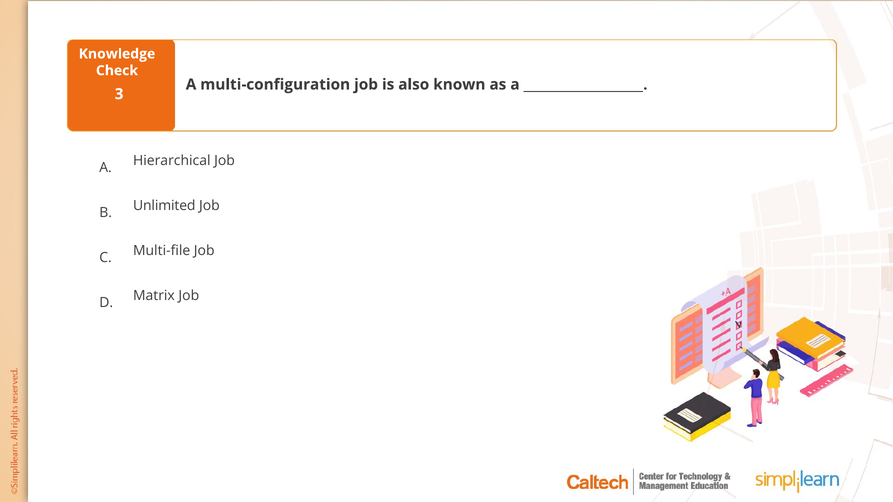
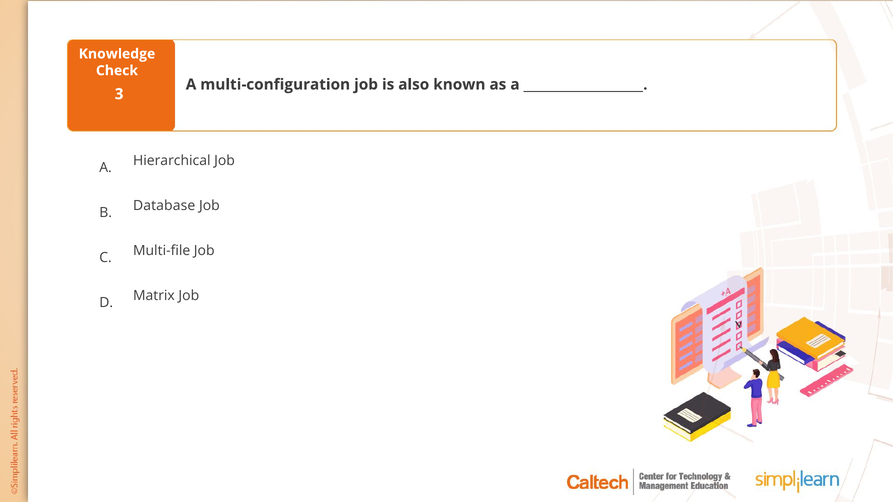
Unlimited: Unlimited -> Database (164, 206)
